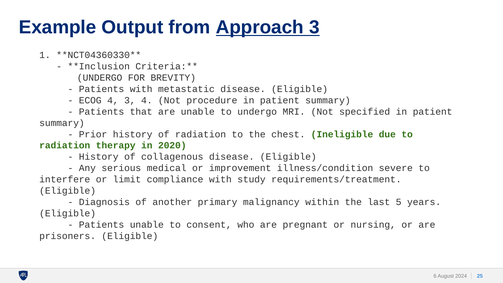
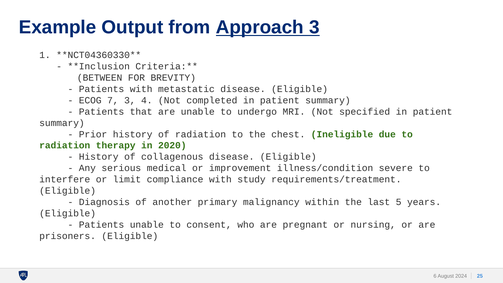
UNDERGO: UNDERGO -> BETWEEN (100, 78)
ECOG 4: 4 -> 7 (113, 100)
procedure: procedure -> completed (212, 100)
